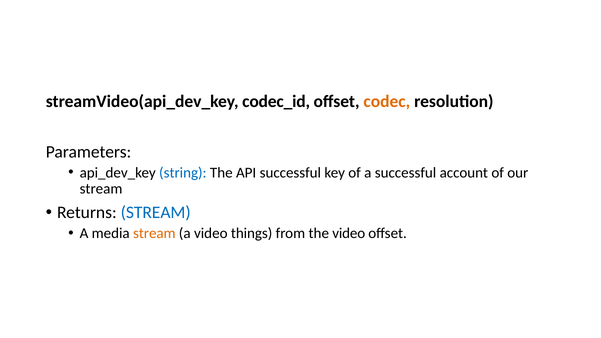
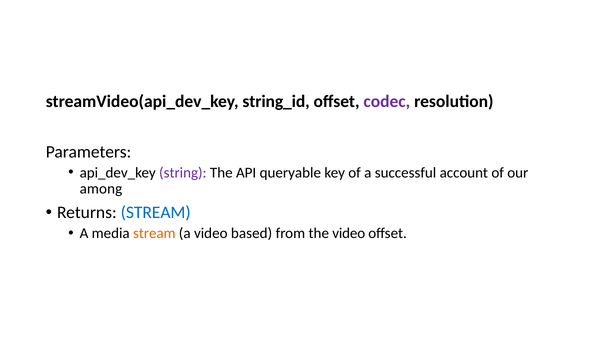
codec_id: codec_id -> string_id (276, 102)
codec colour: orange -> purple (387, 102)
string colour: blue -> purple (183, 173)
API successful: successful -> queryable (290, 173)
stream: stream -> among (101, 189)
things: things -> based (252, 233)
